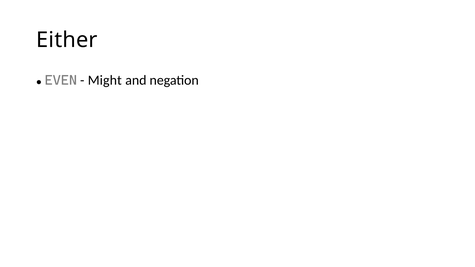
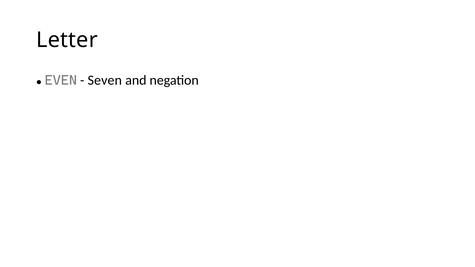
Either: Either -> Letter (67, 40)
Might: Might -> Seven (105, 80)
